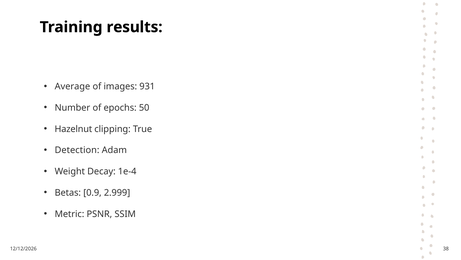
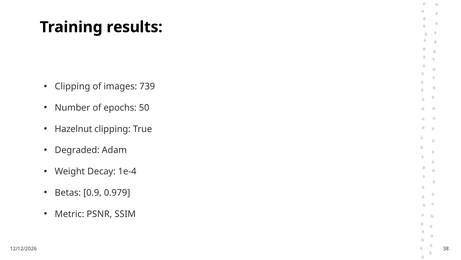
Average: Average -> Clipping (72, 86)
931: 931 -> 739 (147, 86)
Detection: Detection -> Degraded (77, 150)
2.999: 2.999 -> 0.979 (117, 192)
